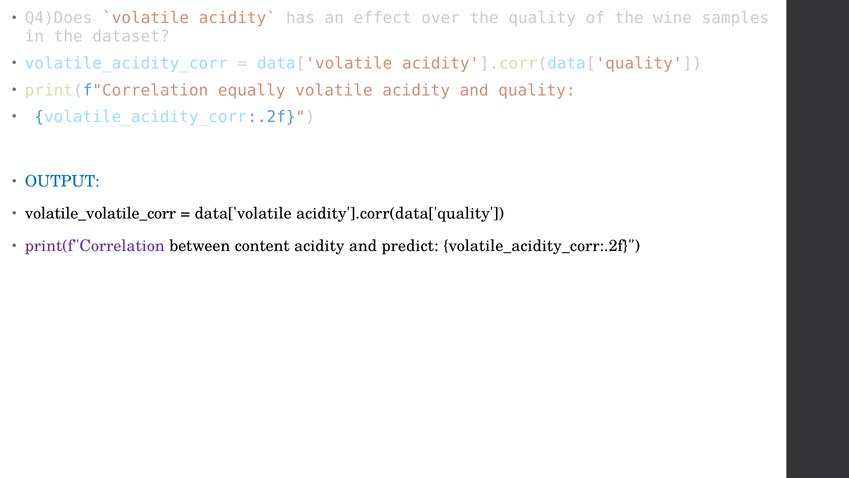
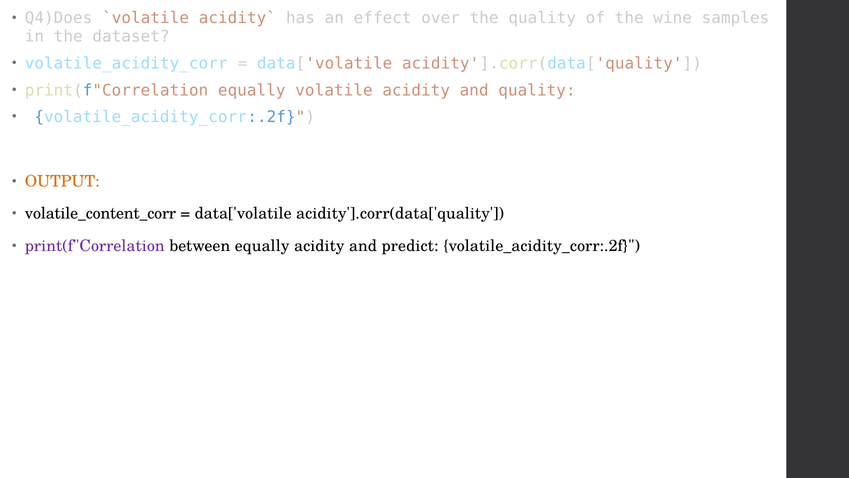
OUTPUT colour: blue -> orange (62, 181)
volatile_volatile_corr: volatile_volatile_corr -> volatile_content_corr (100, 213)
between content: content -> equally (262, 246)
